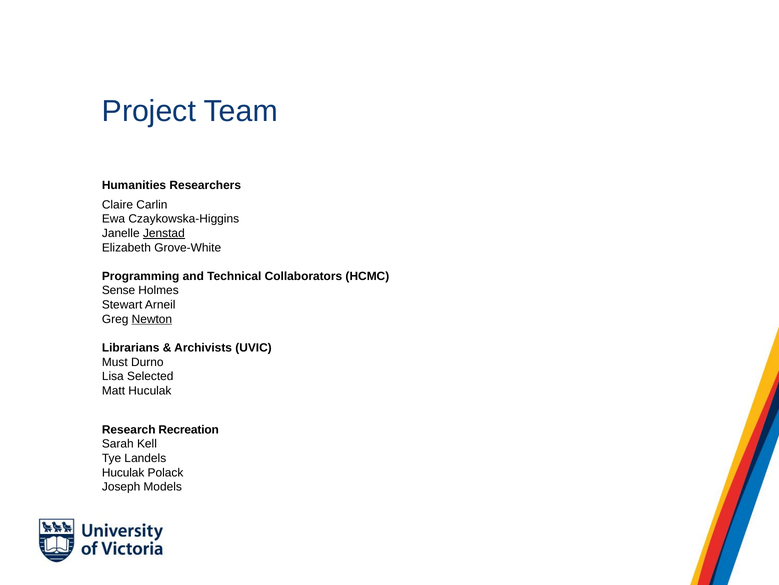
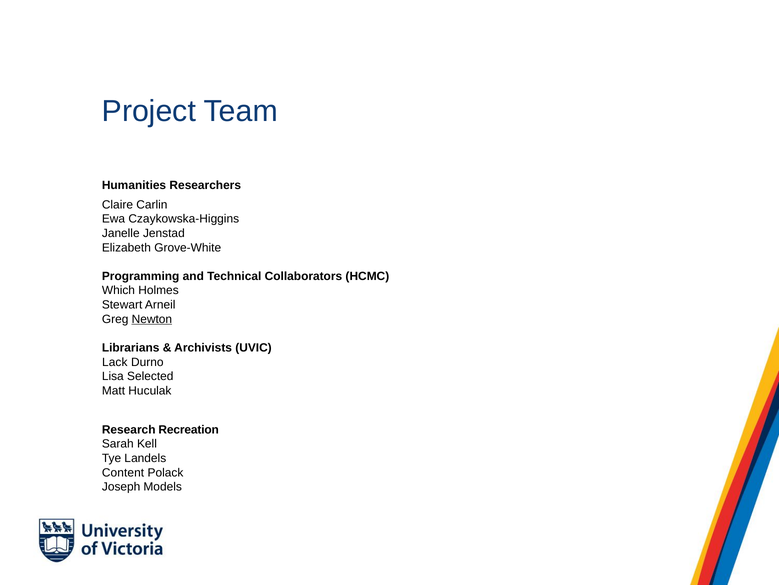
Jenstad underline: present -> none (164, 233)
Sense: Sense -> Which (118, 290)
Must: Must -> Lack (115, 362)
Huculak: Huculak -> Content (123, 472)
